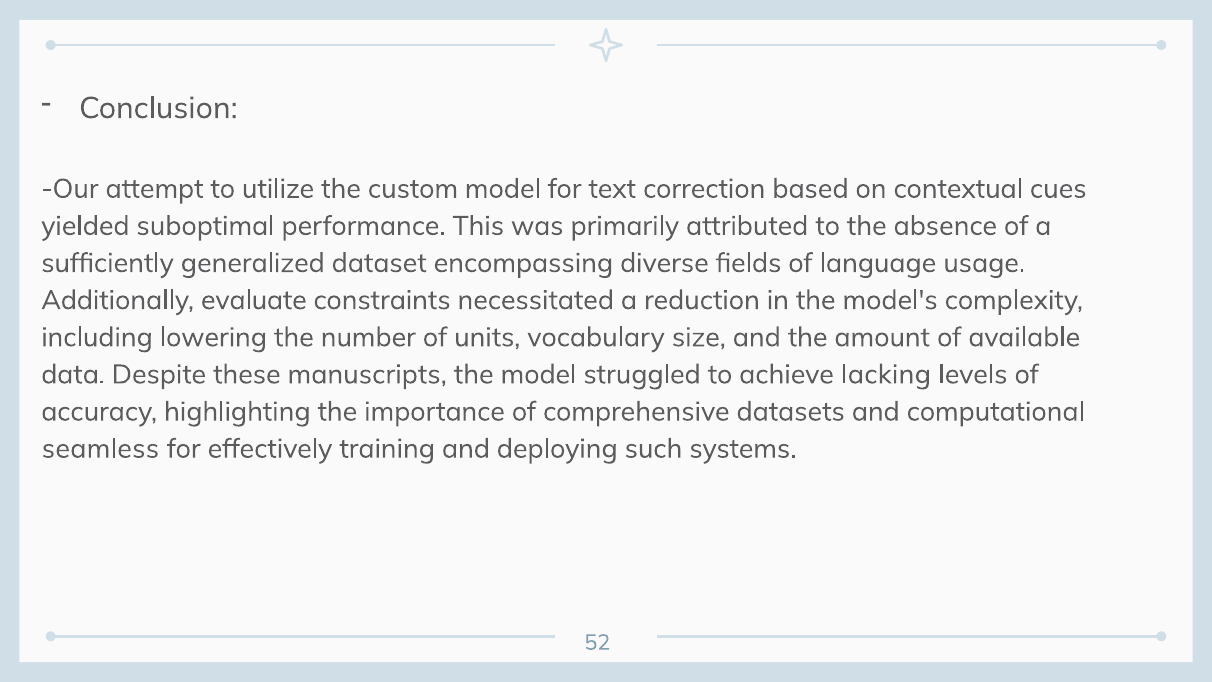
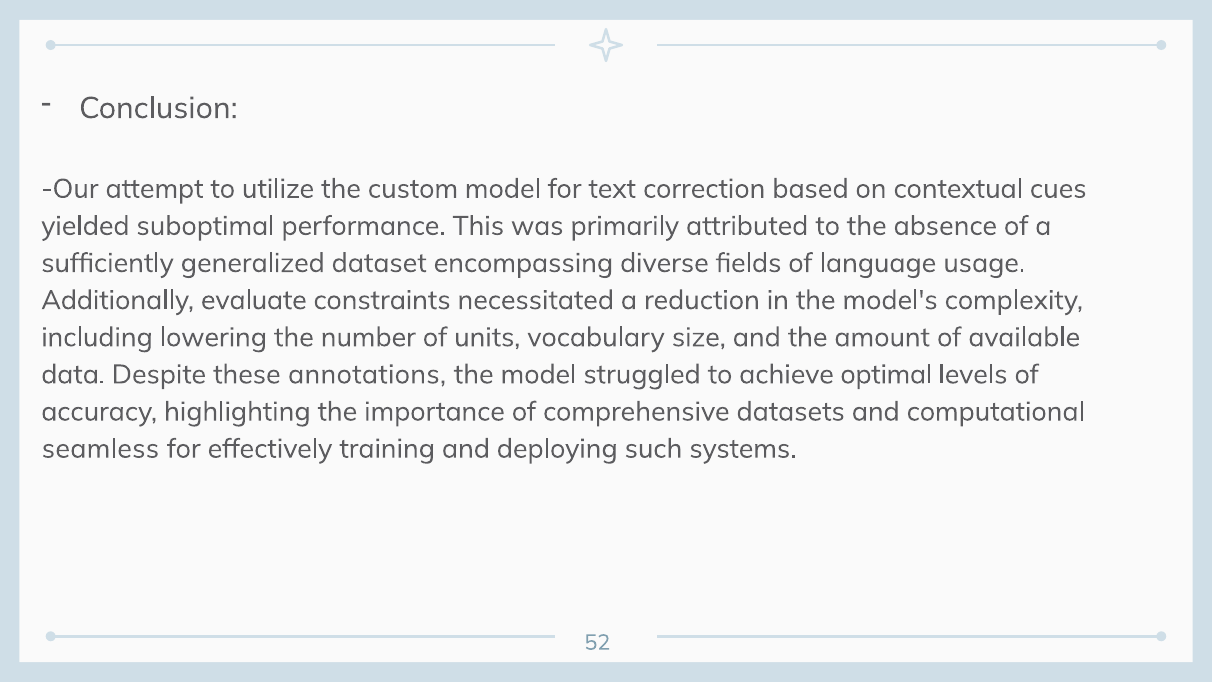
manuscripts: manuscripts -> annotations (367, 374)
lacking: lacking -> optimal (886, 374)
